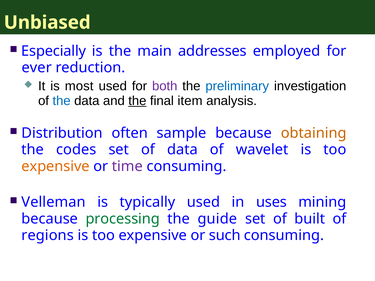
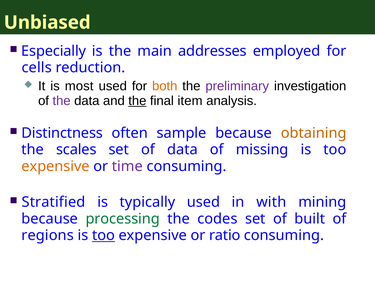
ever: ever -> cells (37, 68)
both colour: purple -> orange (165, 86)
preliminary colour: blue -> purple (237, 86)
the colour: blue -> purple (62, 101)
Distribution: Distribution -> Distinctness (62, 133)
codes: codes -> scales (76, 150)
wavelet: wavelet -> missing (262, 150)
Velleman: Velleman -> Stratified (53, 202)
uses: uses -> with (271, 202)
guide: guide -> codes (217, 219)
too underline: none -> present (104, 236)
such: such -> ratio (225, 236)
